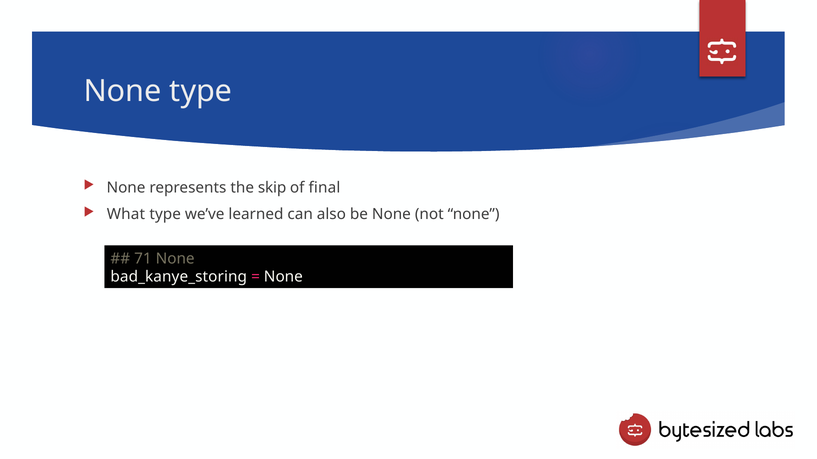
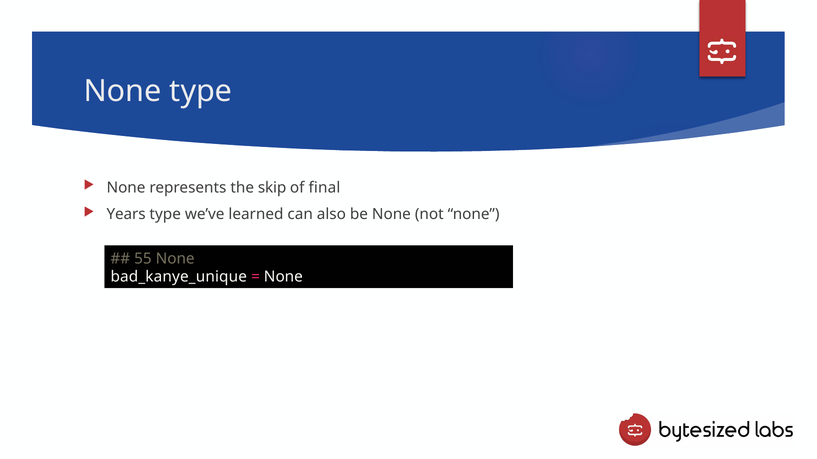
What: What -> Years (126, 215)
71: 71 -> 55 (143, 259)
bad_kanye_storing: bad_kanye_storing -> bad_kanye_unique (179, 277)
